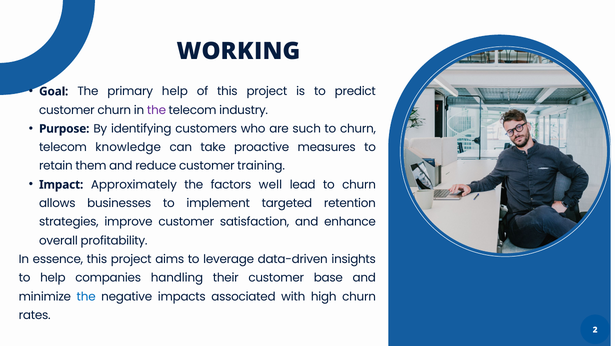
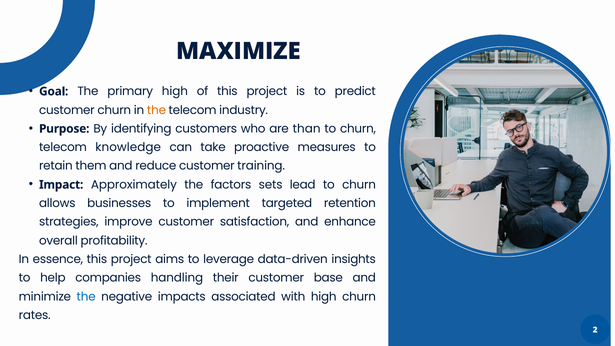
WORKING: WORKING -> MAXIMIZE (239, 52)
primary help: help -> high (175, 91)
the colour: purple -> orange (157, 110)
such: such -> than (307, 129)
well: well -> sets (271, 185)
